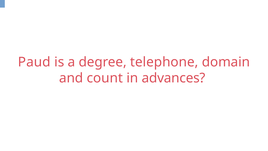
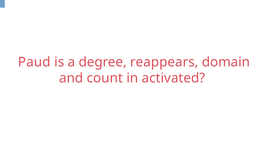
telephone: telephone -> reappears (164, 62)
advances: advances -> activated (173, 78)
